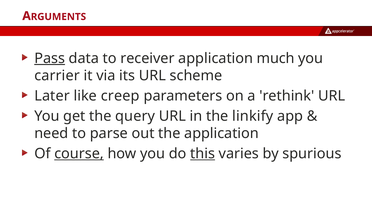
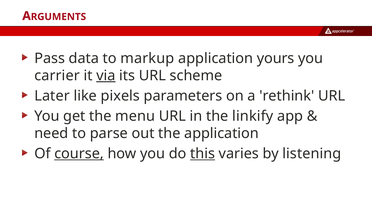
Pass underline: present -> none (50, 58)
receiver: receiver -> markup (147, 58)
much: much -> yours (276, 58)
via underline: none -> present (106, 76)
creep: creep -> pixels (120, 96)
query: query -> menu (135, 116)
spurious: spurious -> listening (312, 154)
